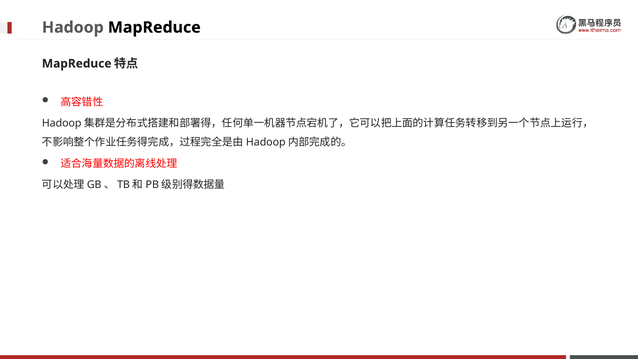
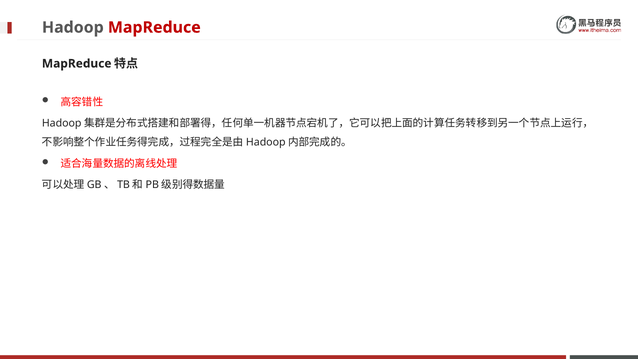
MapReduce colour: black -> red (154, 27)
